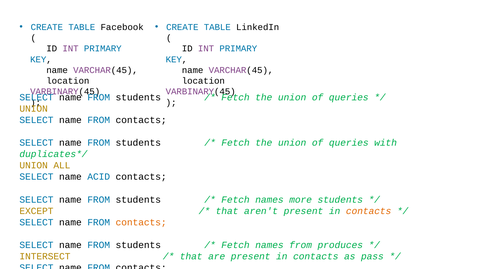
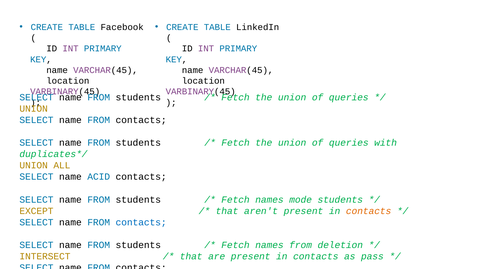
more: more -> mode (301, 199)
contacts colour: orange -> blue (141, 222)
produces: produces -> deletion (340, 245)
